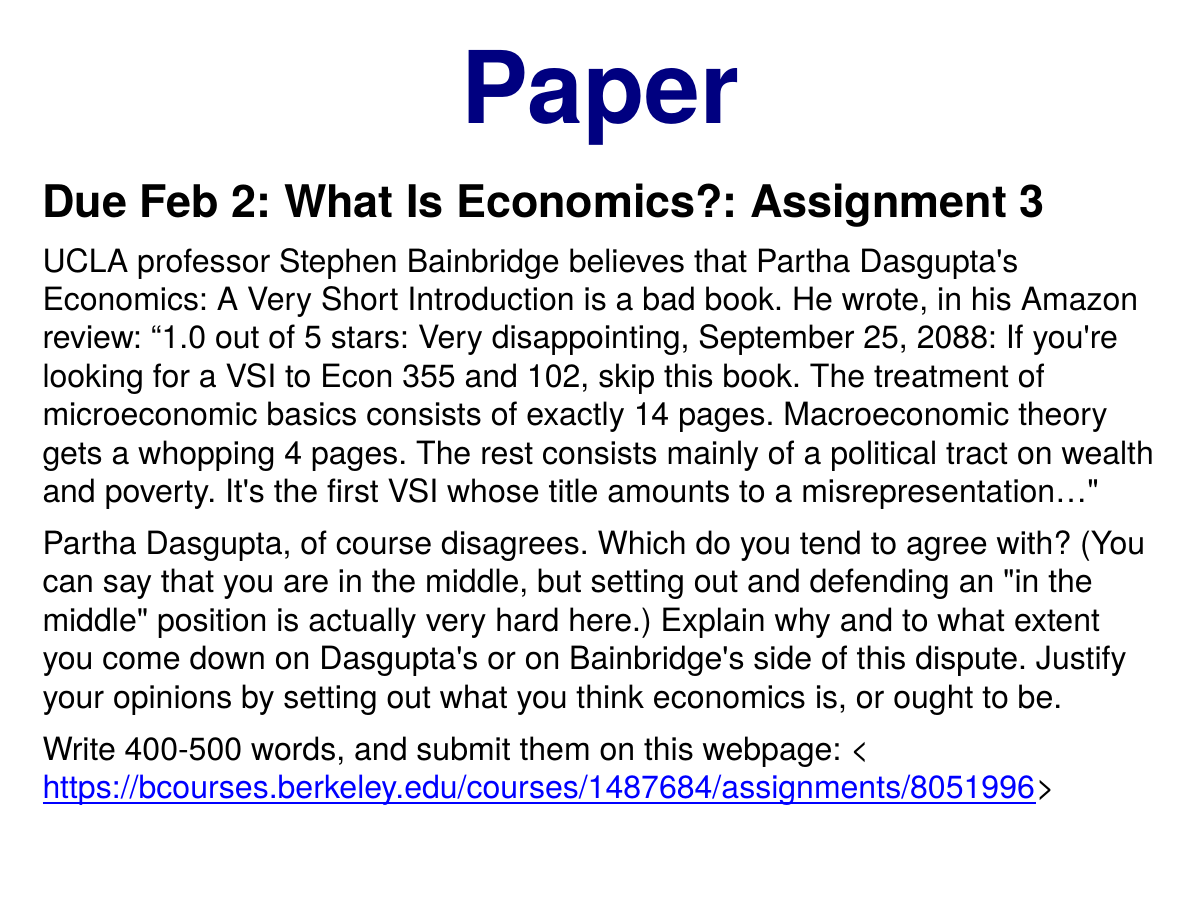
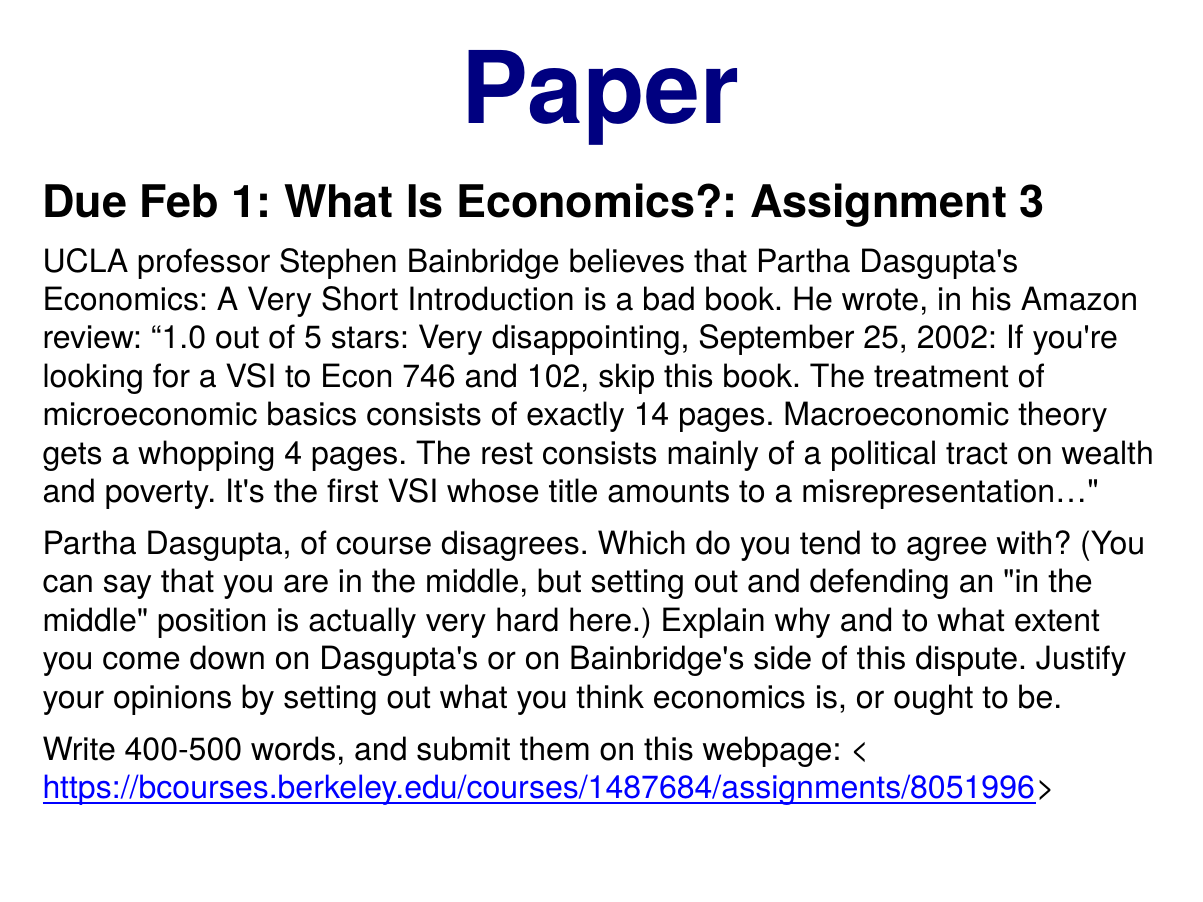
2: 2 -> 1 (252, 203)
2088: 2088 -> 2002 (957, 338)
355: 355 -> 746 (429, 377)
